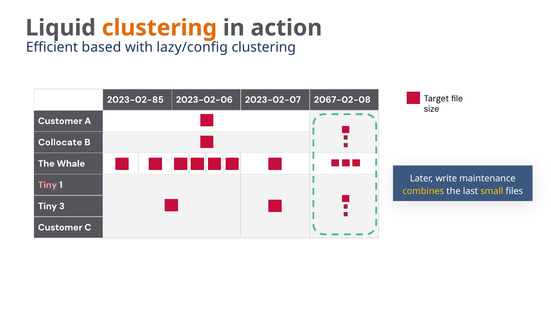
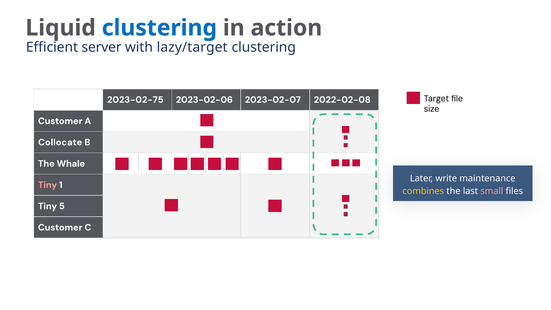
clustering colour: orange -> blue (159, 28)
based: based -> server (102, 47)
lazy/config: lazy/config -> lazy/target (192, 47)
2023-02-85: 2023-02-85 -> 2023-02-75 (135, 100)
2067-02-08: 2067-02-08 -> 2022-02-08 (342, 100)
small colour: yellow -> pink (492, 191)
3: 3 -> 5 (62, 206)
